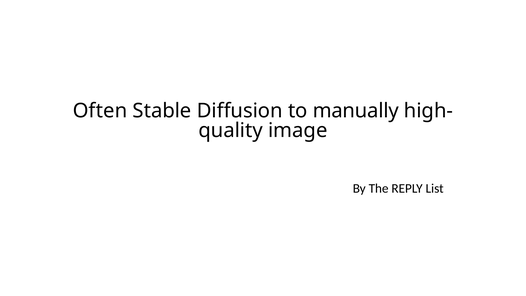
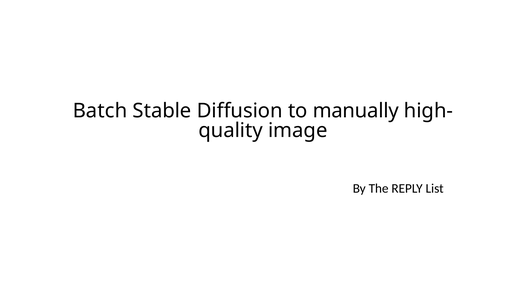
Often: Often -> Batch (100, 111)
